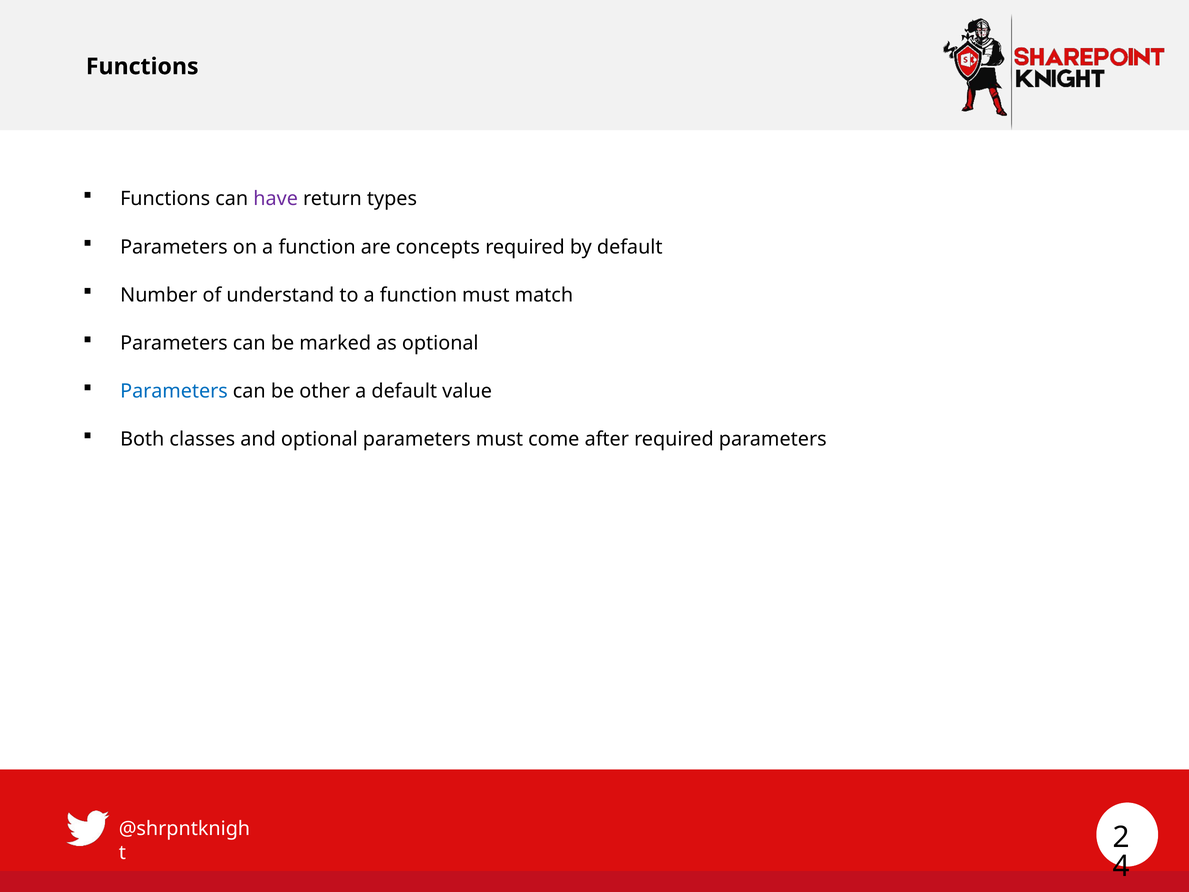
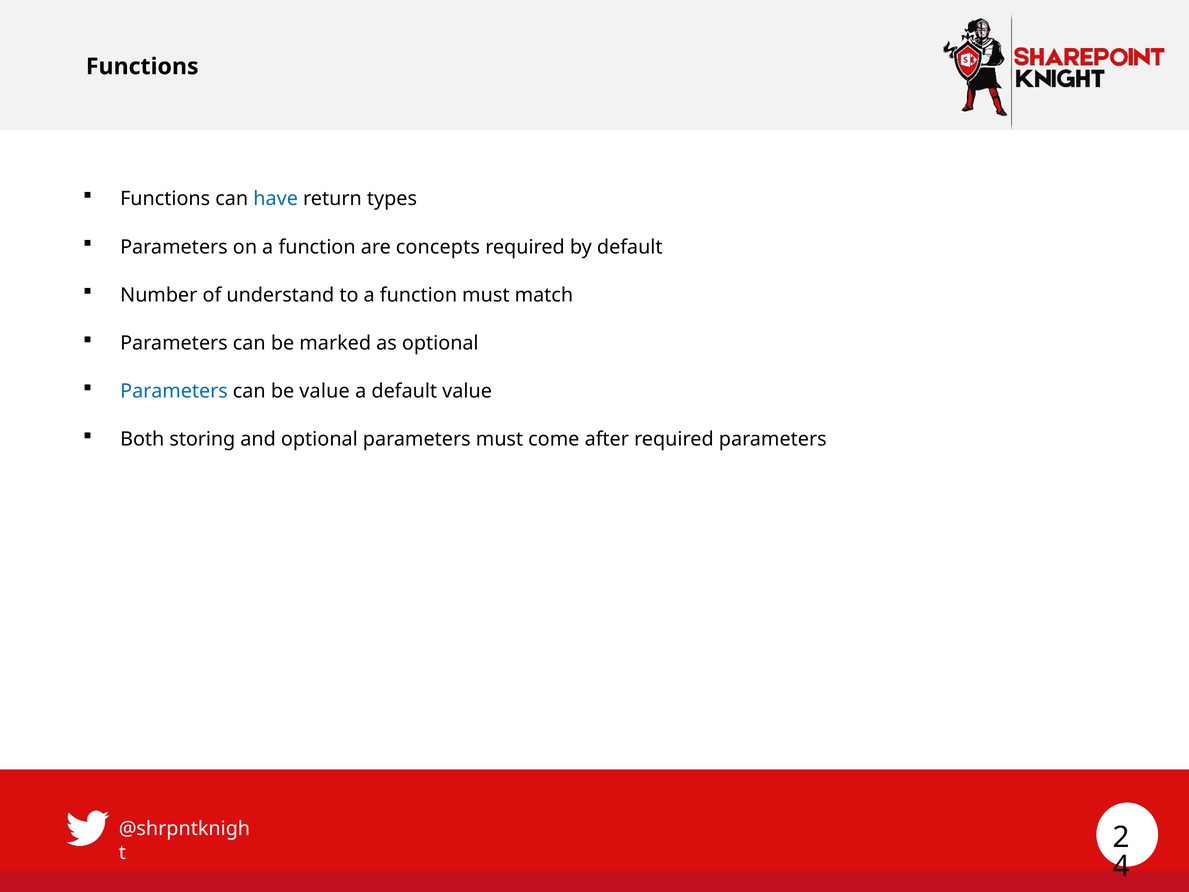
have colour: purple -> blue (276, 199)
be other: other -> value (325, 391)
classes: classes -> storing (202, 439)
